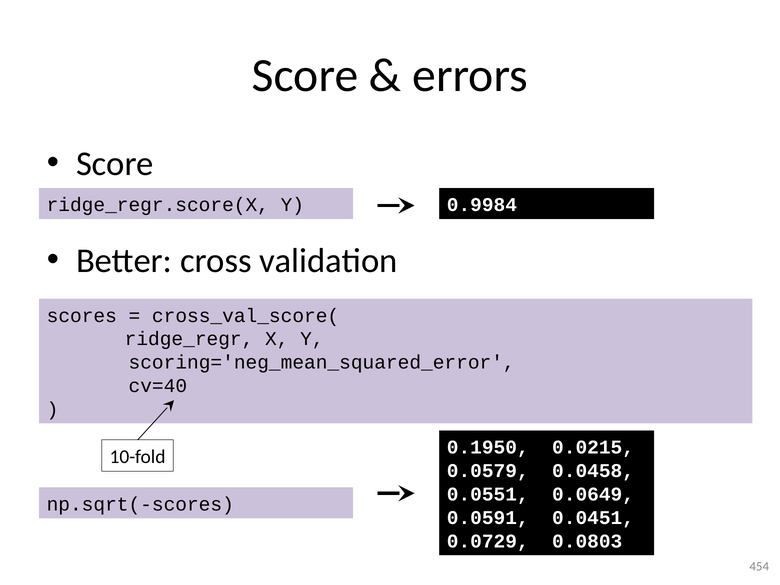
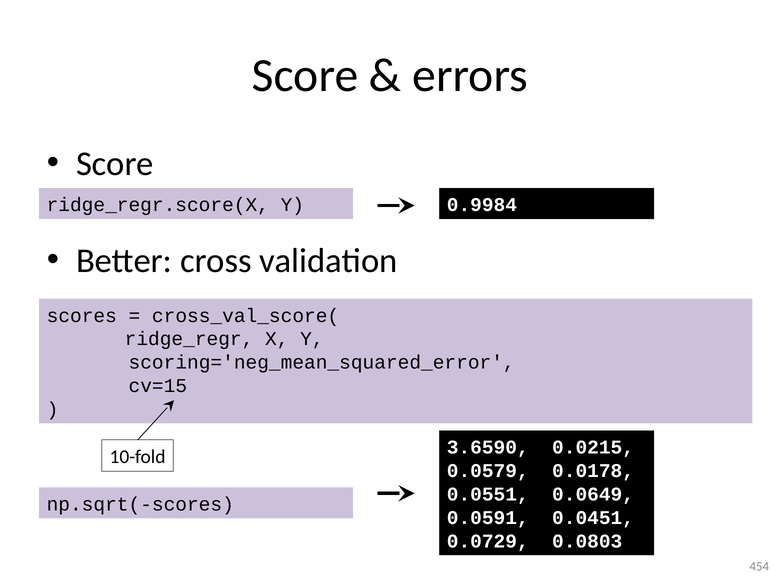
cv=40: cv=40 -> cv=15 (158, 386)
0.1950: 0.1950 -> 3.6590 (488, 447)
0.0458: 0.0458 -> 0.0178 (593, 471)
